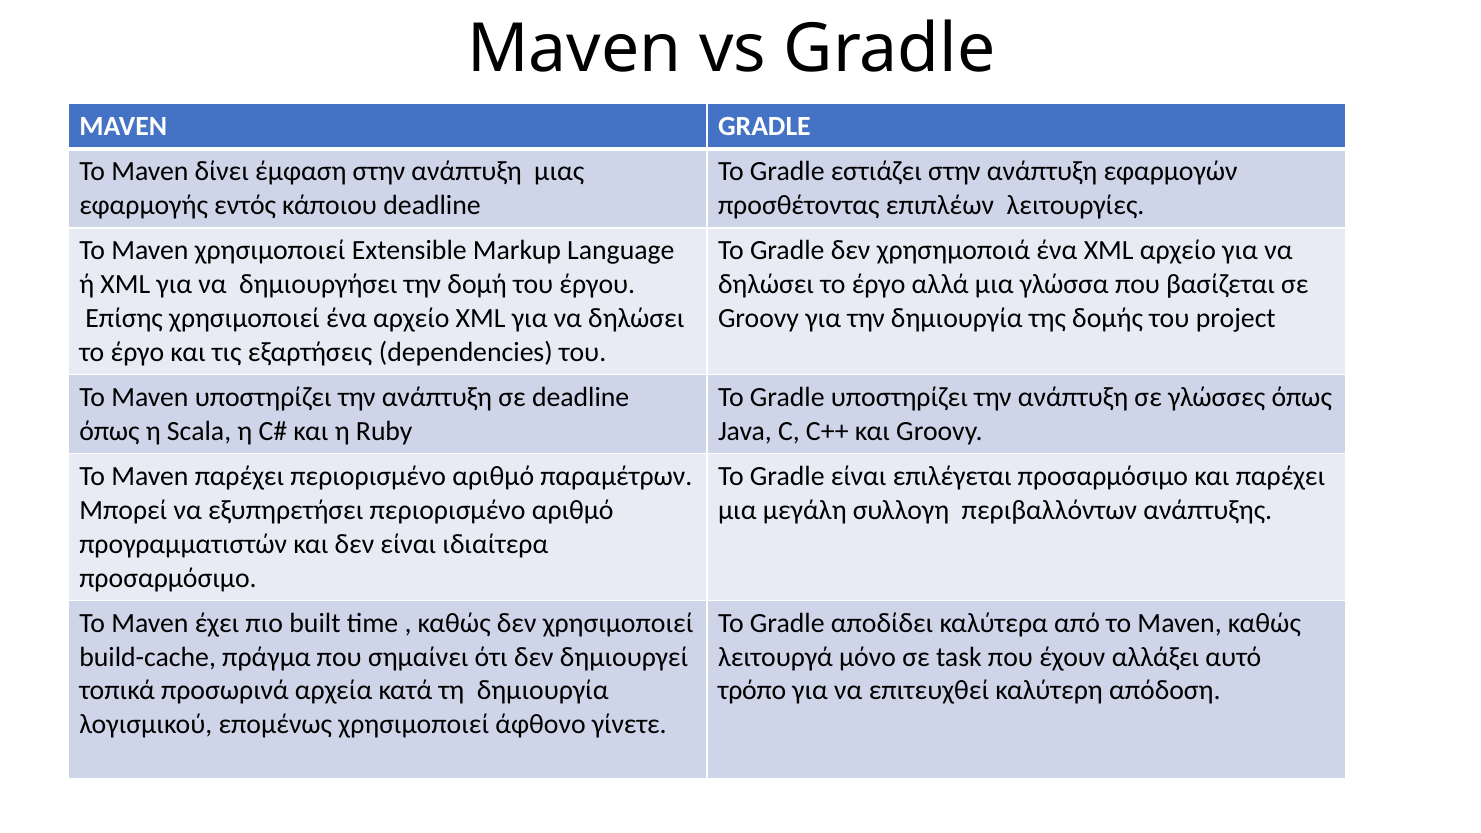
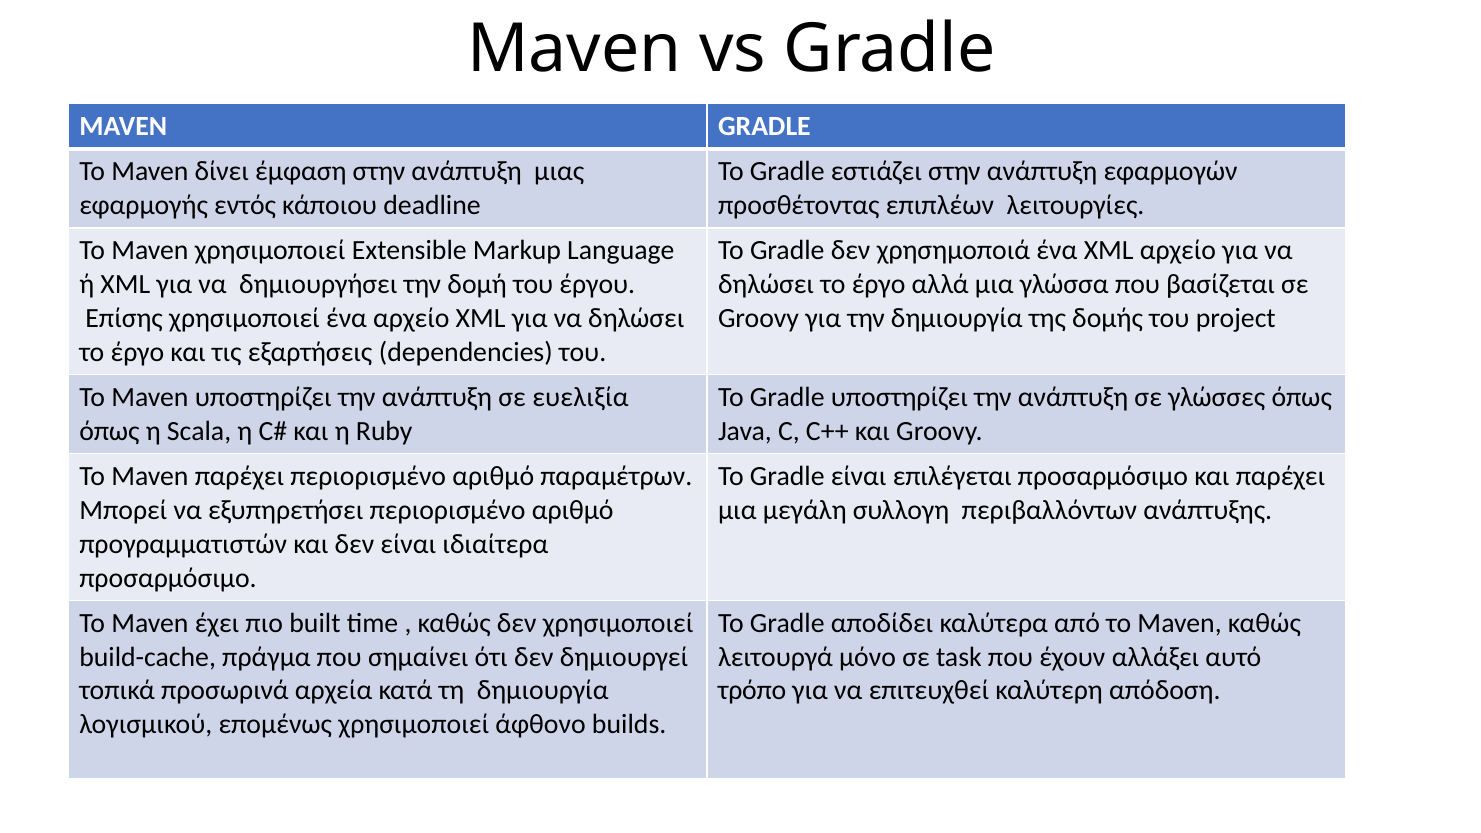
σε deadline: deadline -> ευελιξία (580, 397)
γίνετε: γίνετε -> builds (629, 725)
